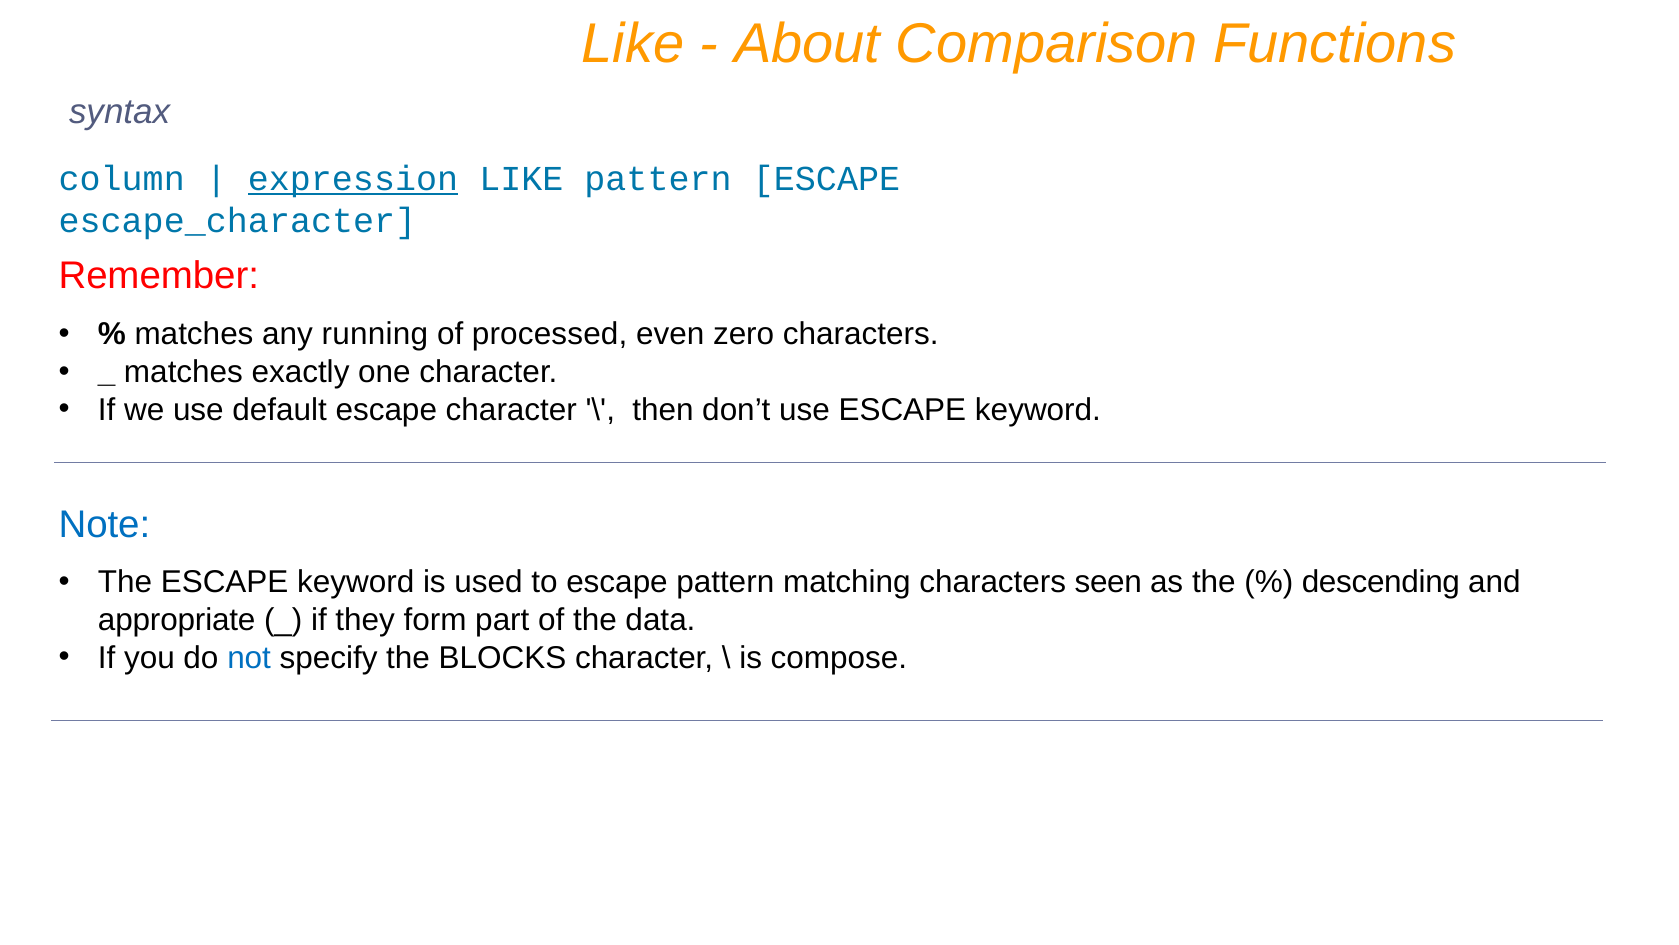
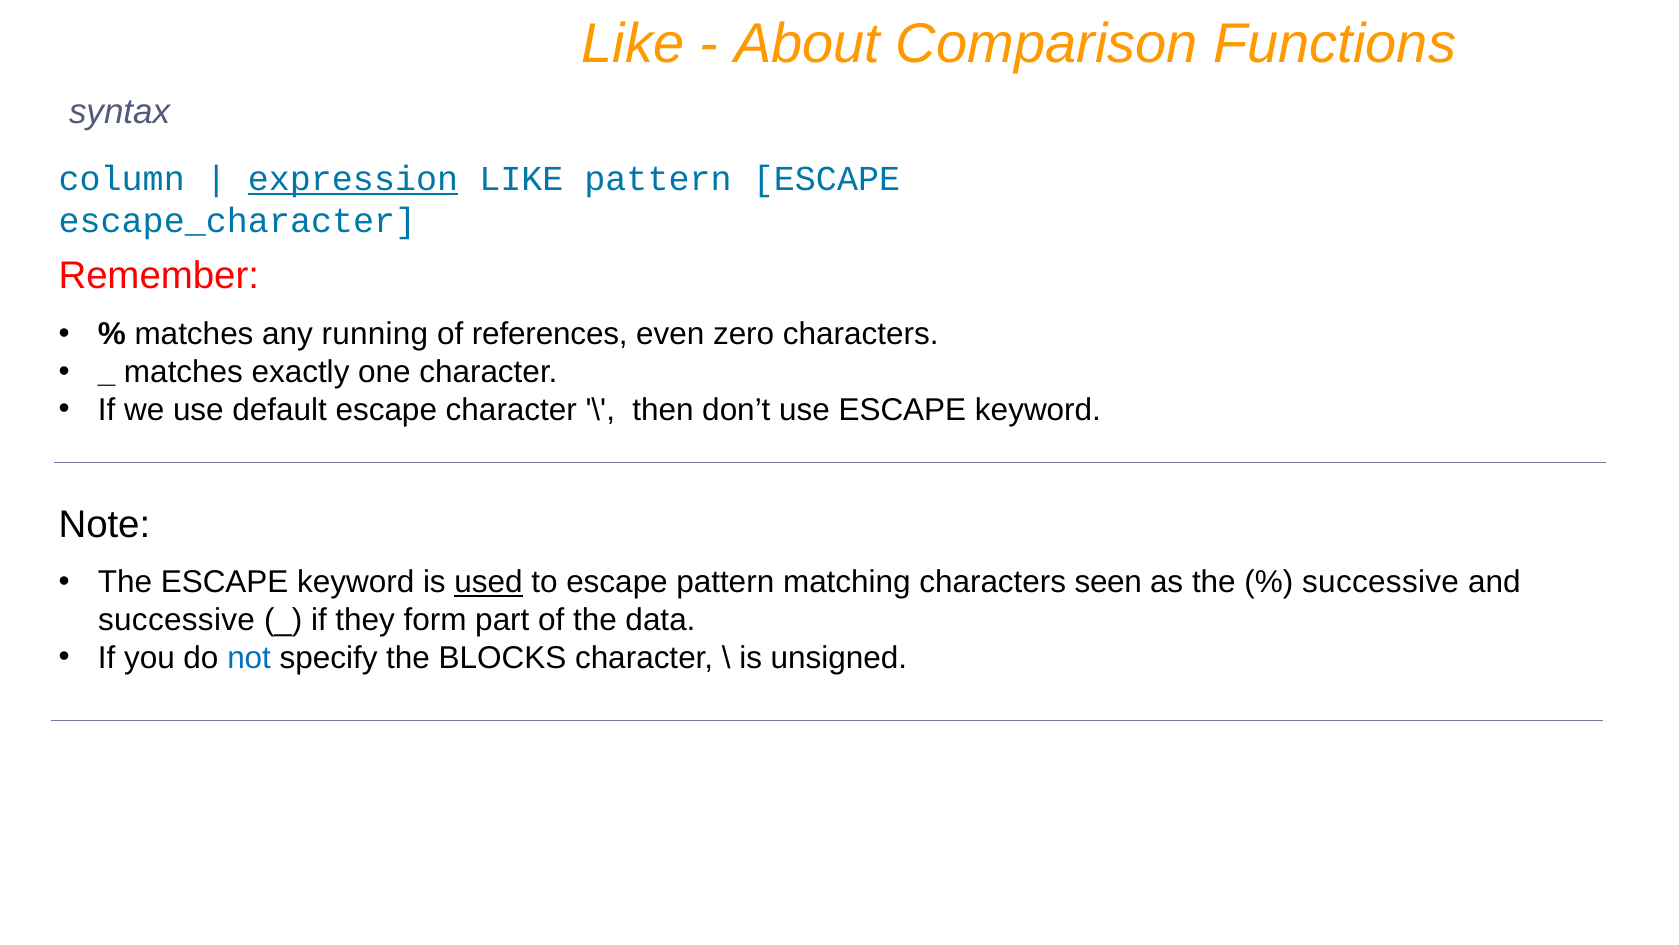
processed: processed -> references (550, 334)
Note colour: blue -> black (104, 524)
used underline: none -> present (489, 582)
descending: descending -> successive (1381, 582)
appropriate: appropriate -> successive (176, 620)
compose: compose -> unsigned (839, 658)
